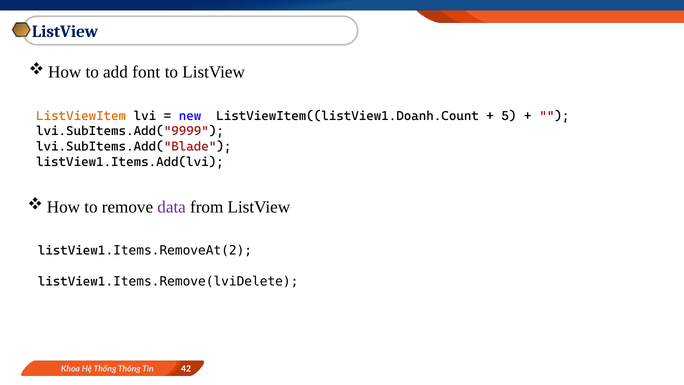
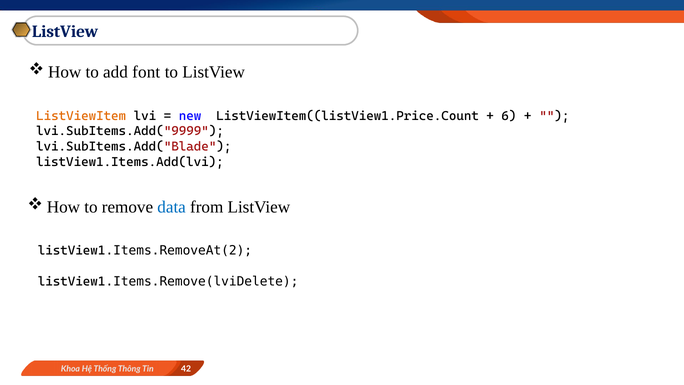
ListViewItem((listView1.Doanh.Count: ListViewItem((listView1.Doanh.Count -> ListViewItem((listView1.Price.Count (348, 116)
5: 5 -> 6 (509, 116)
data colour: purple -> blue (172, 207)
